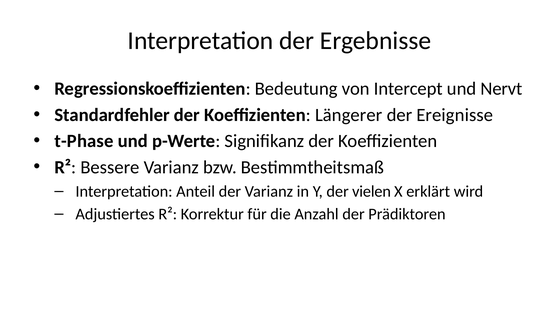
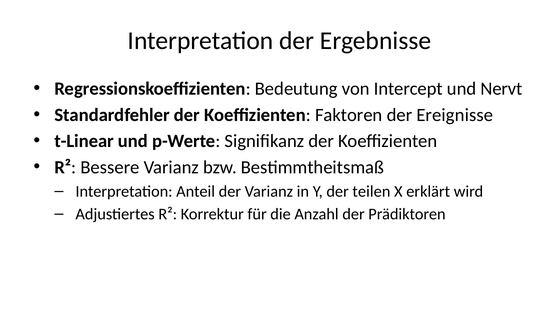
Längerer: Längerer -> Faktoren (349, 115)
t-Phase: t-Phase -> t-Linear (84, 141)
vielen: vielen -> teilen (371, 191)
